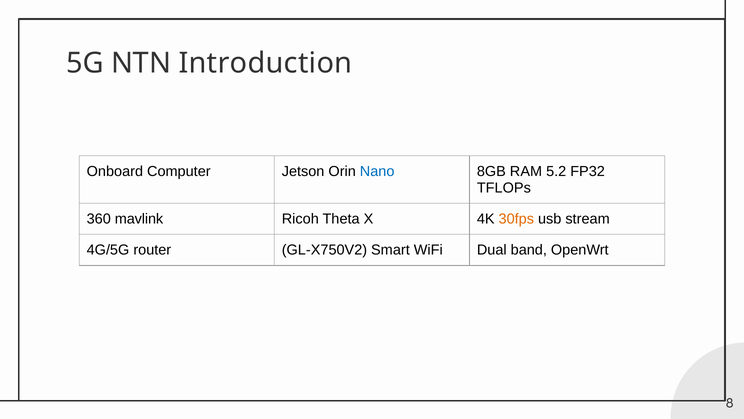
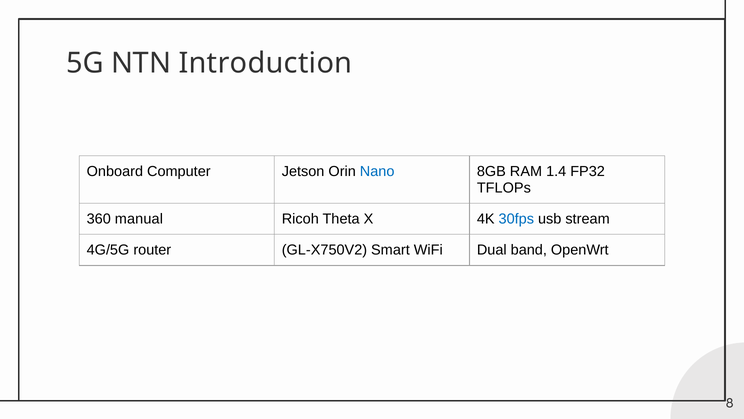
5.2: 5.2 -> 1.4 (556, 171)
mavlink: mavlink -> manual (139, 219)
30fps colour: orange -> blue (516, 219)
